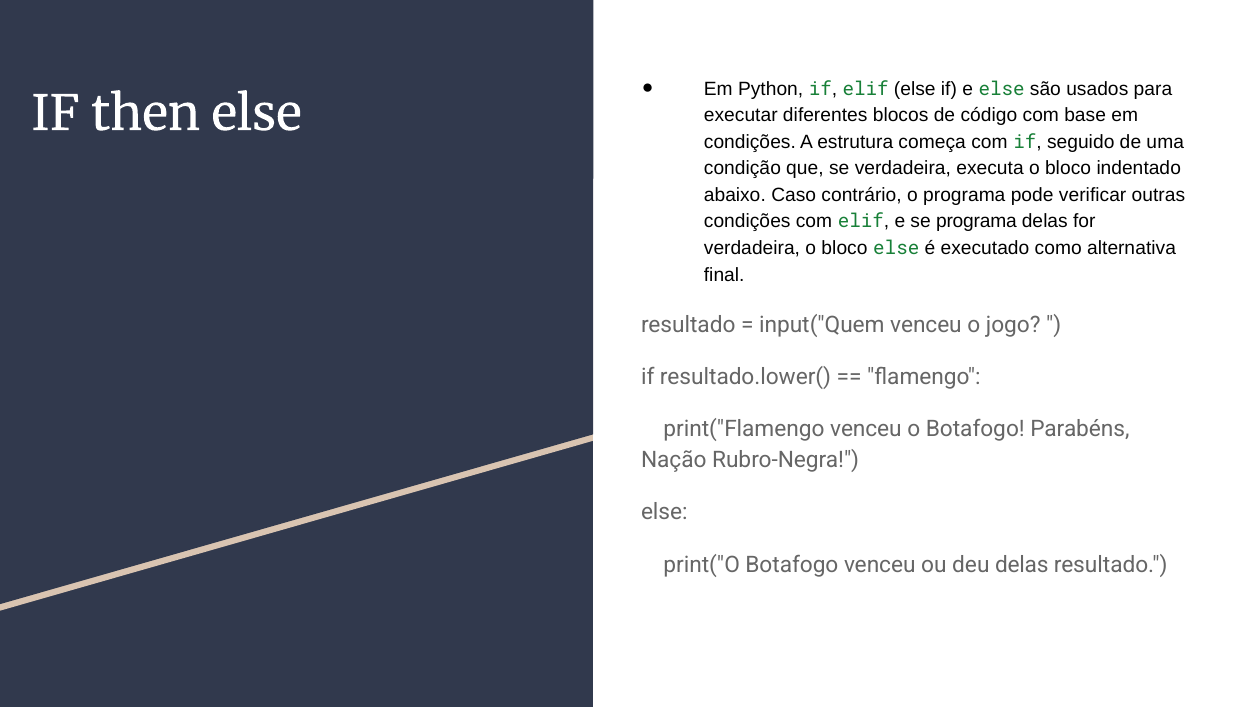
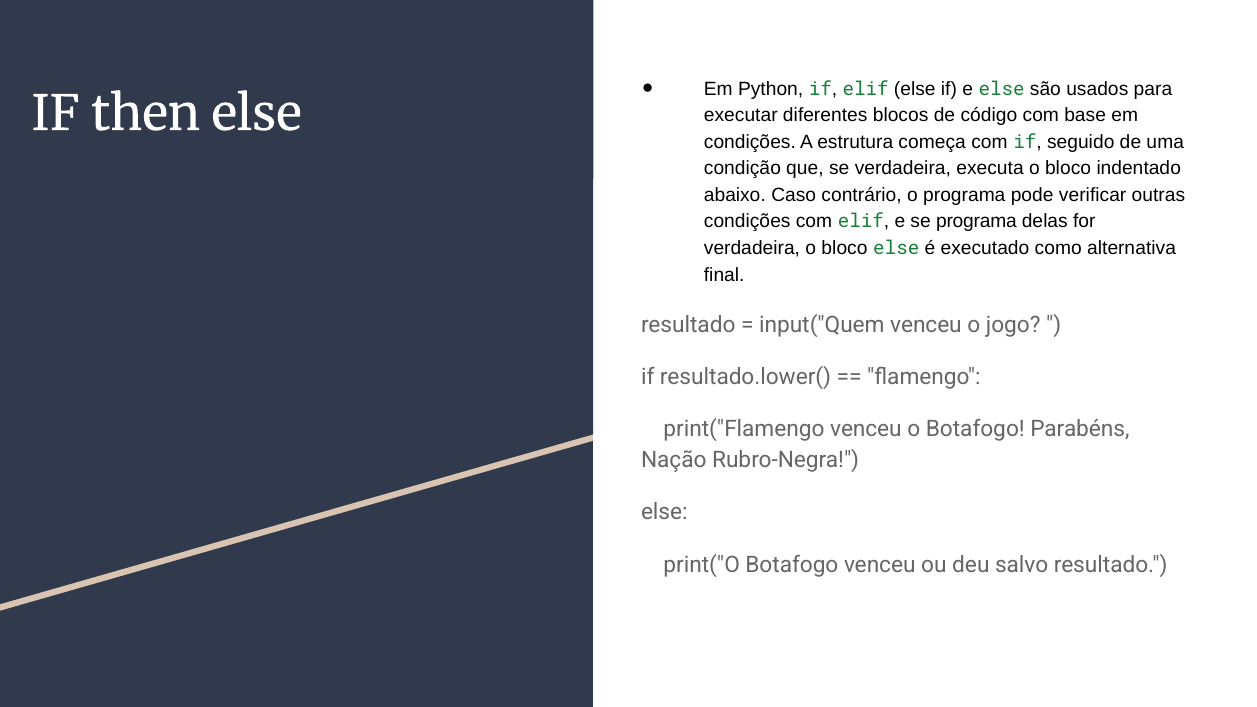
deu delas: delas -> salvo (1022, 565)
